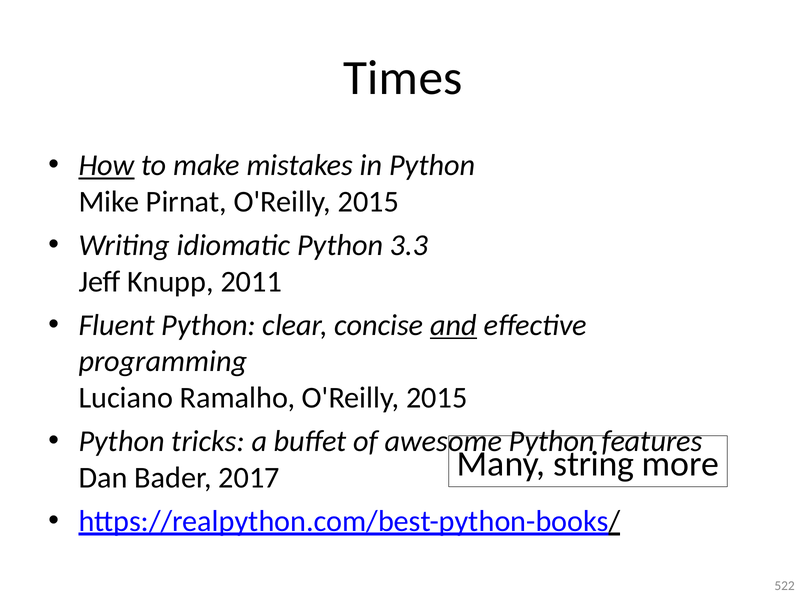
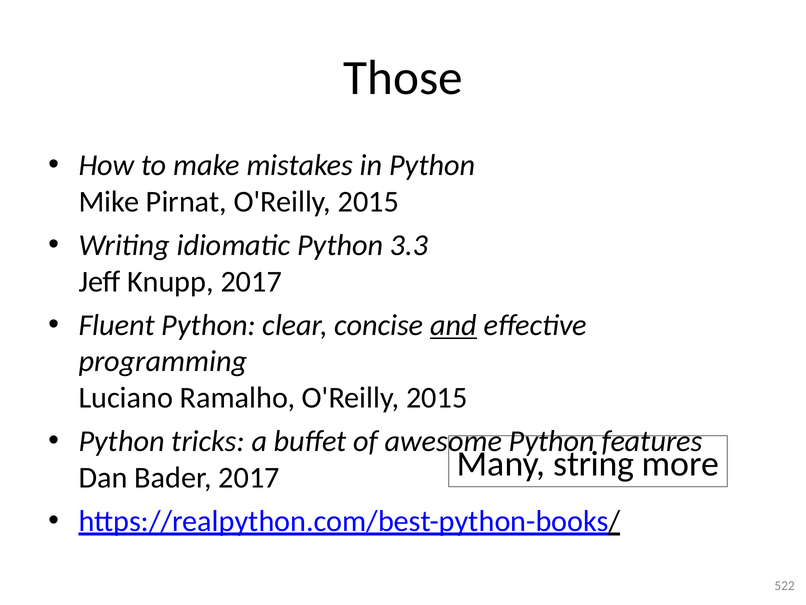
Times: Times -> Those (403, 78)
How underline: present -> none (107, 165)
Knupp 2011: 2011 -> 2017 (251, 281)
